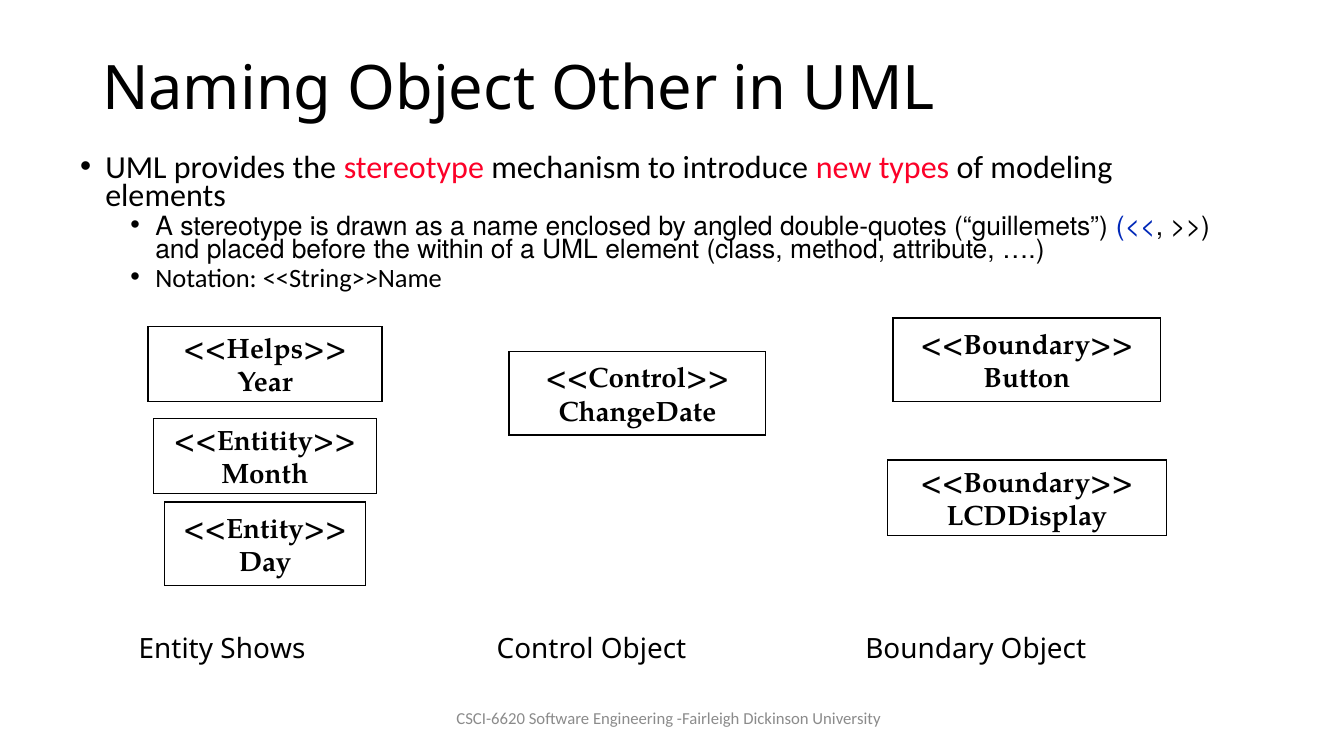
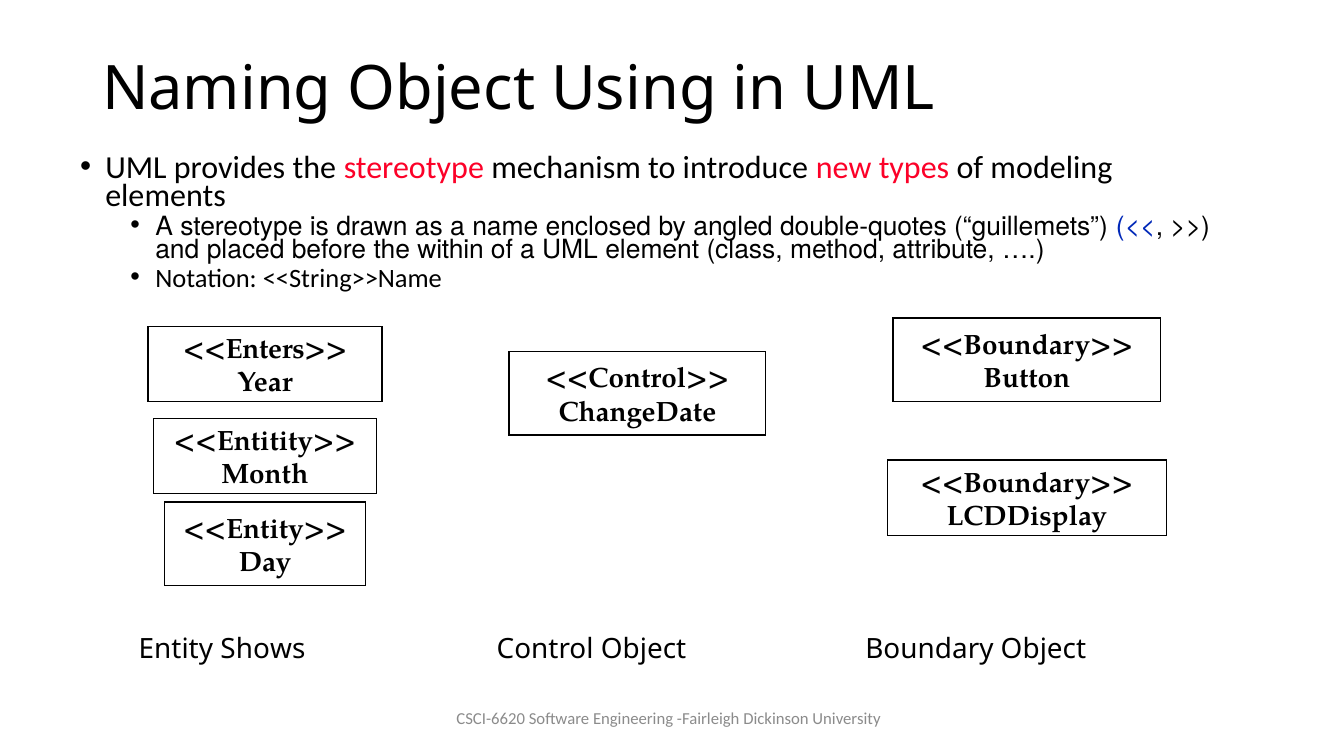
Other: Other -> Using (634, 89)
<<Helps>>: <<Helps>> -> <<Enters>> (265, 349)
